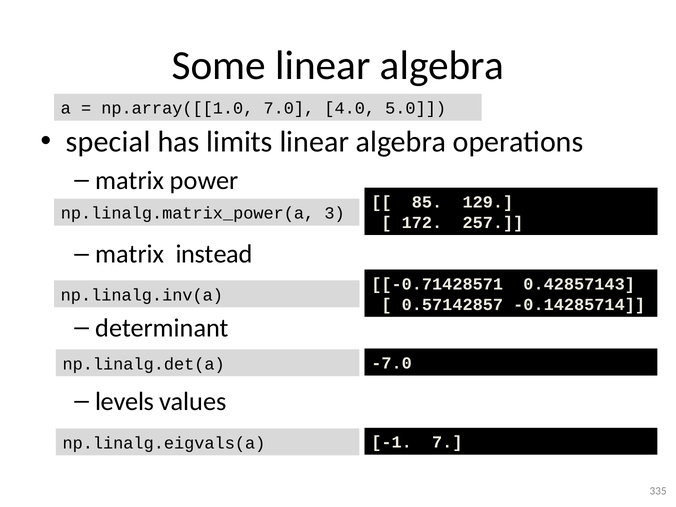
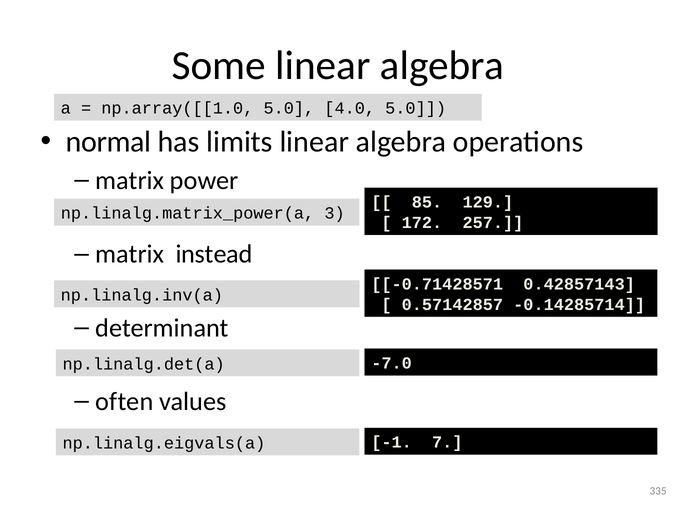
np.array([[1.0 7.0: 7.0 -> 5.0 (289, 108)
special: special -> normal (108, 142)
levels: levels -> often (124, 402)
